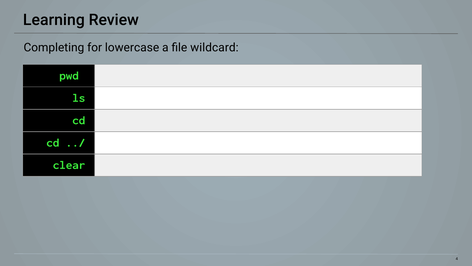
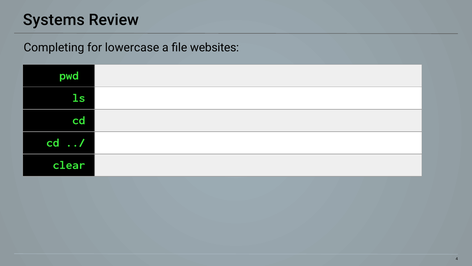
Learning: Learning -> Systems (54, 20)
wildcard: wildcard -> websites (215, 48)
